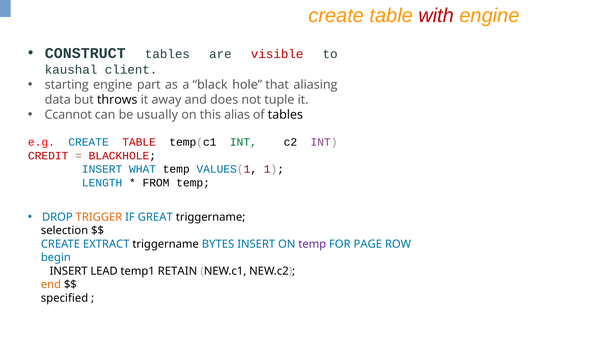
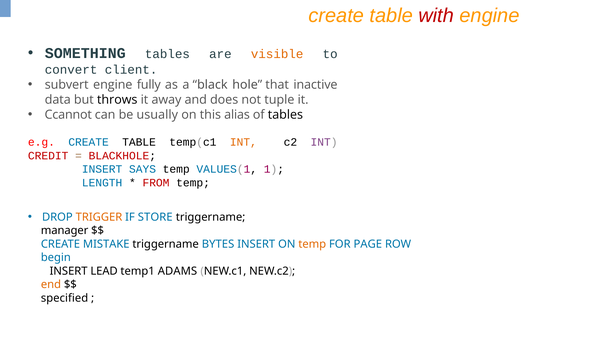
CONSTRUCT: CONSTRUCT -> SOMETHING (85, 53)
visible colour: red -> orange (277, 54)
kaushal: kaushal -> convert (71, 70)
starting: starting -> subvert (67, 85)
part: part -> fully (149, 85)
aliasing: aliasing -> inactive (315, 85)
TABLE colour: red -> black (139, 142)
INT colour: green -> orange (243, 142)
WHAT: WHAT -> SAYS (143, 169)
FROM colour: black -> red (156, 183)
GREAT: GREAT -> STORE (155, 217)
selection: selection -> manager (65, 231)
EXTRACT: EXTRACT -> MISTAKE (106, 244)
temp colour: purple -> orange (312, 244)
RETAIN: RETAIN -> ADAMS (177, 271)
